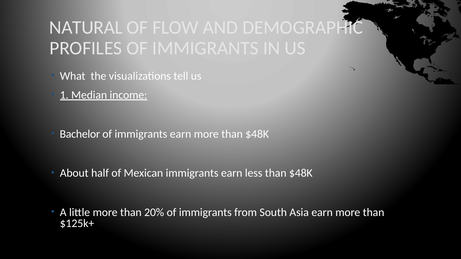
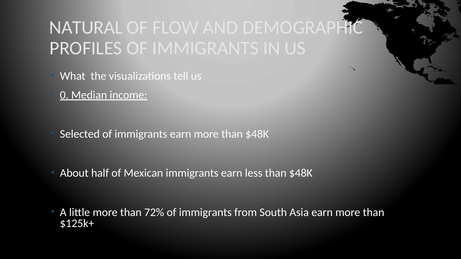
1: 1 -> 0 (64, 95)
Bachelor: Bachelor -> Selected (80, 134)
20%: 20% -> 72% (154, 213)
